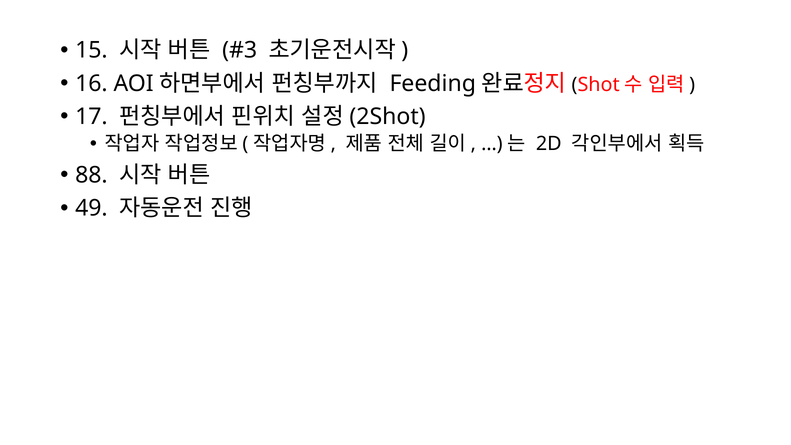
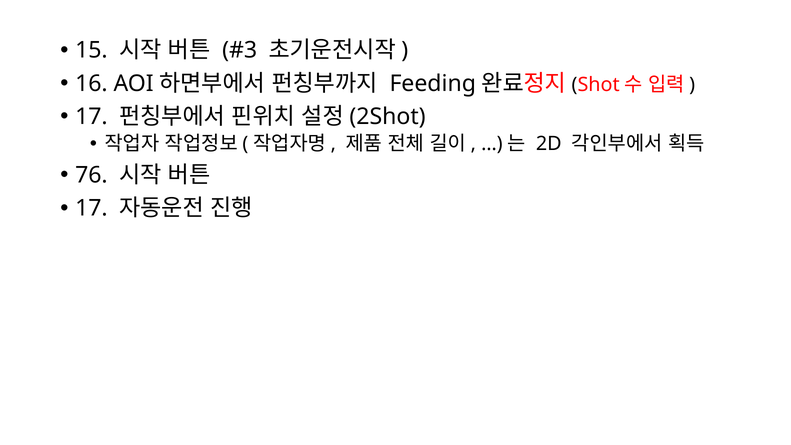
88: 88 -> 76 (91, 175)
49: 49 -> 17 (91, 208)
